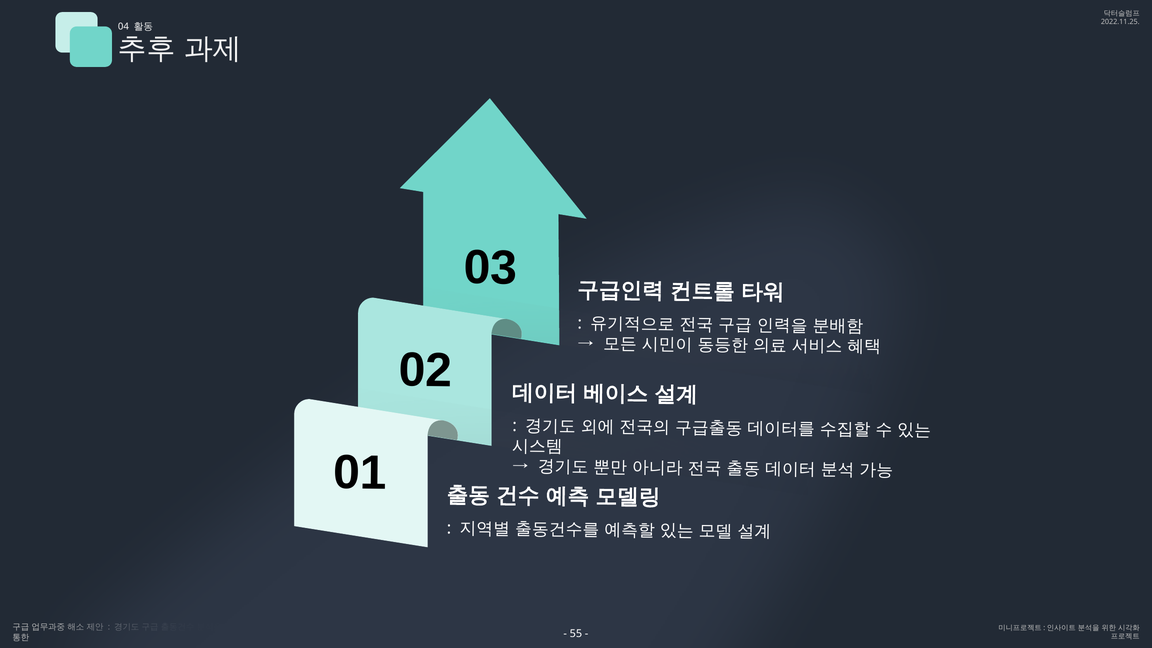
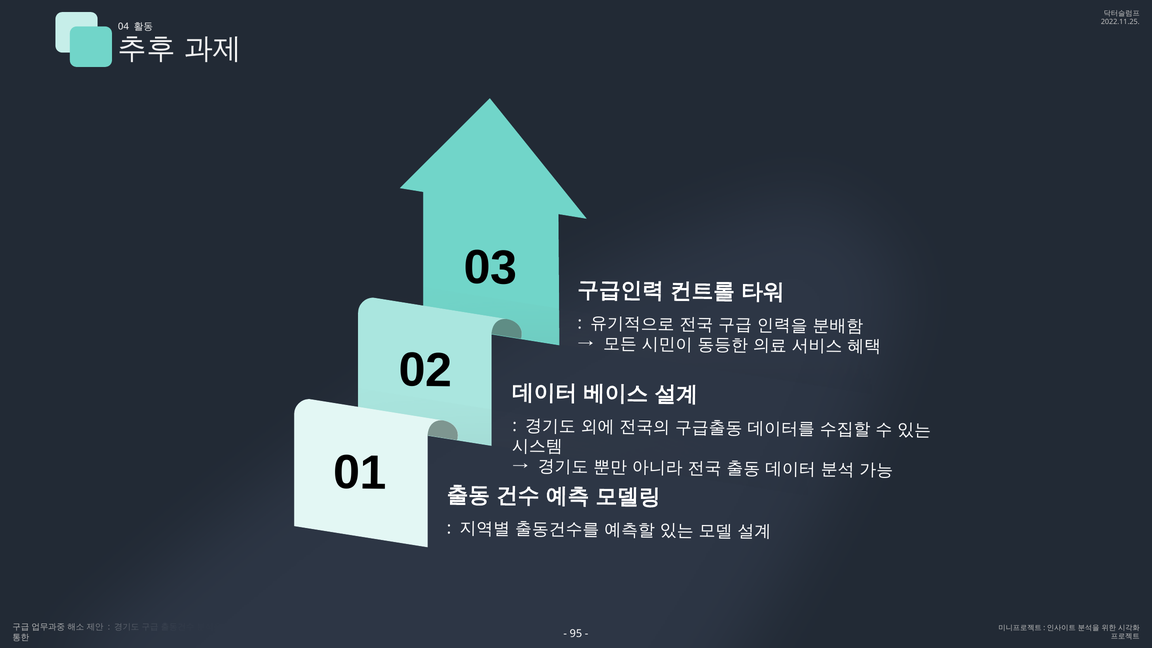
55: 55 -> 95 (576, 634)
